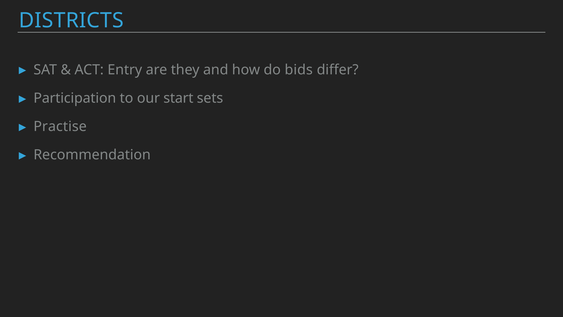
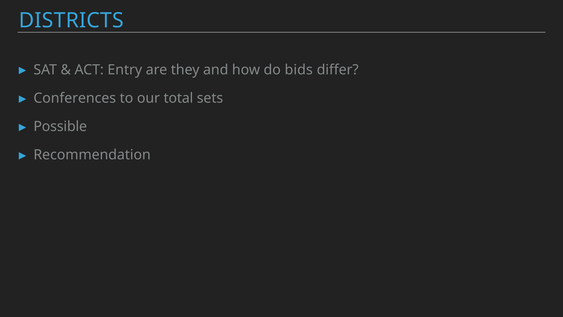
Participation: Participation -> Conferences (75, 98)
start: start -> total (178, 98)
Practise: Practise -> Possible (60, 126)
